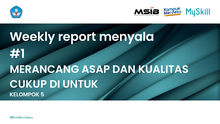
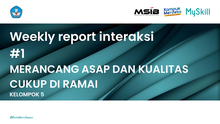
menyala: menyala -> interaksi (127, 37)
UNTUK: UNTUK -> RAMAI (80, 84)
